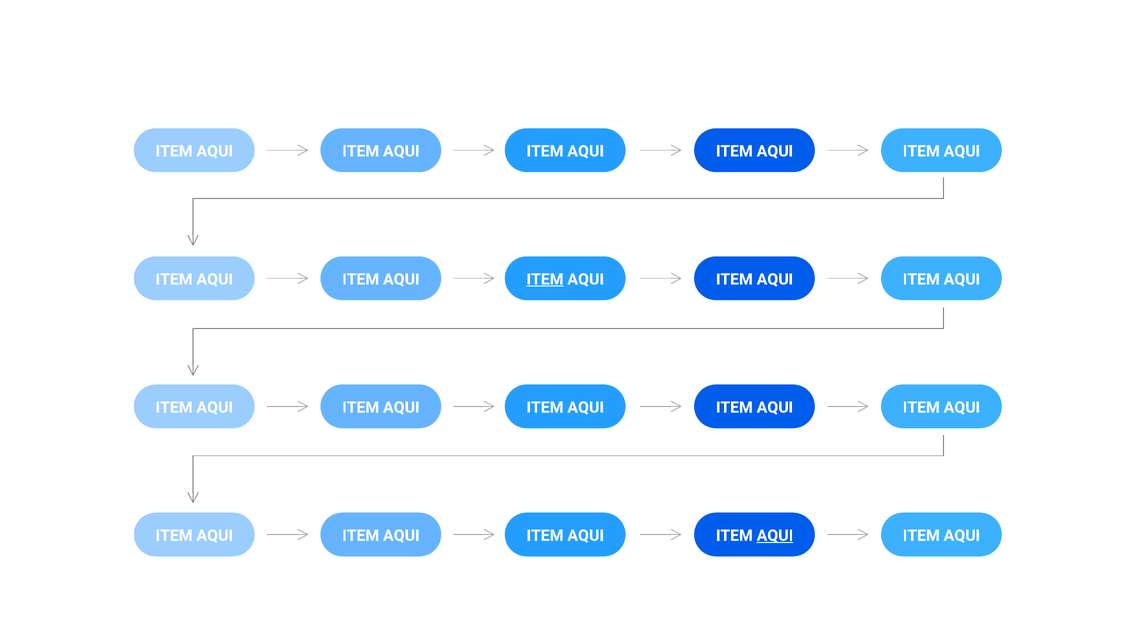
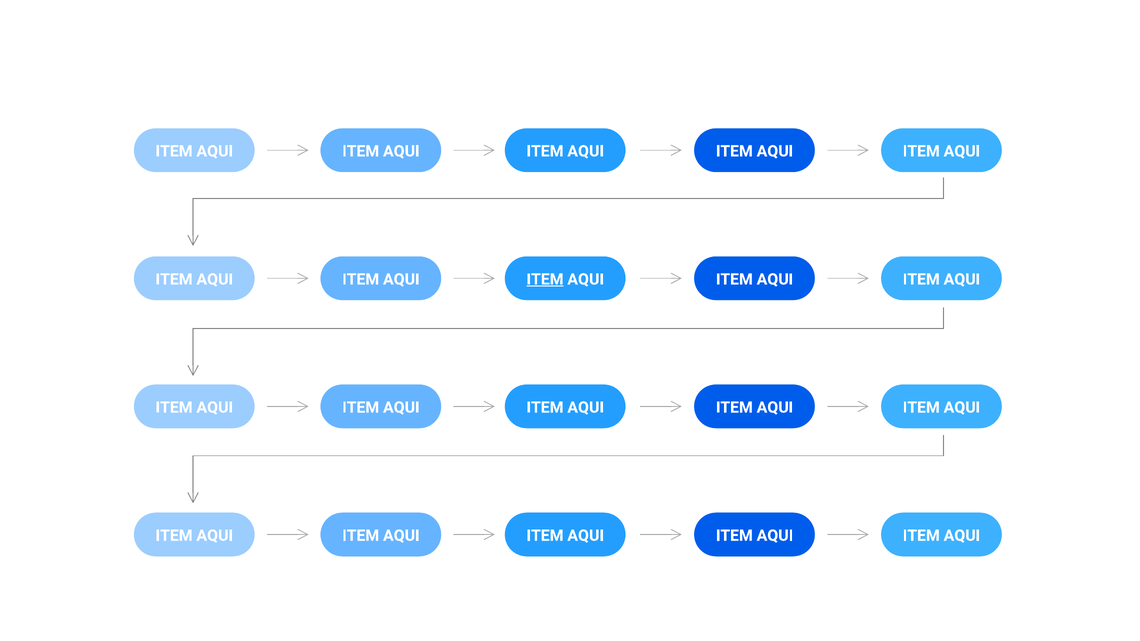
AQUI underline: present -> none (775, 536)
